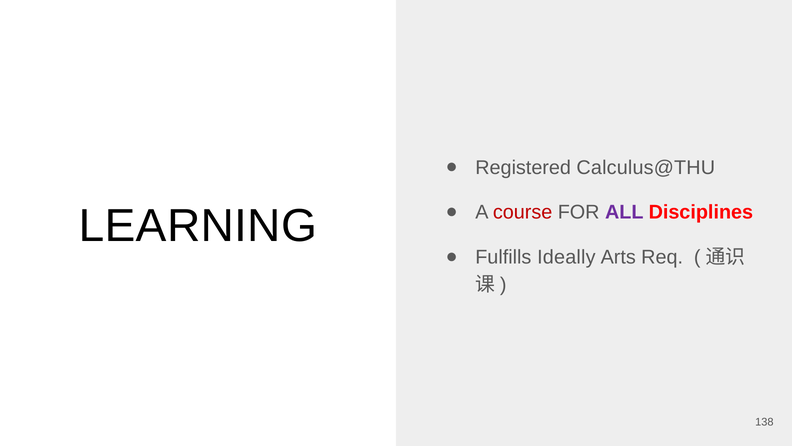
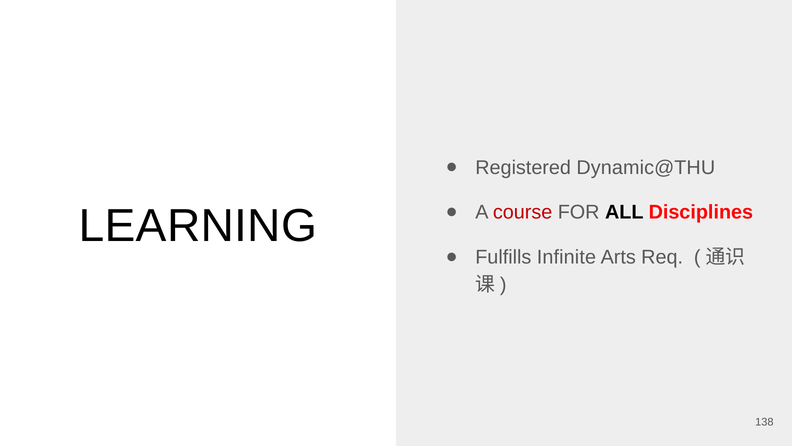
Calculus@THU: Calculus@THU -> Dynamic@THU (646, 167)
ALL colour: purple -> black (624, 212)
Ideally: Ideally -> Infinite (566, 257)
